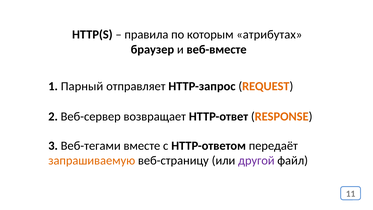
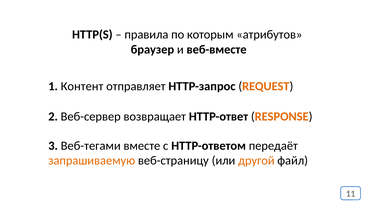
атрибутах: атрибутах -> атрибутов (269, 34)
Парный: Парный -> Контент (82, 86)
другой colour: purple -> orange (256, 160)
